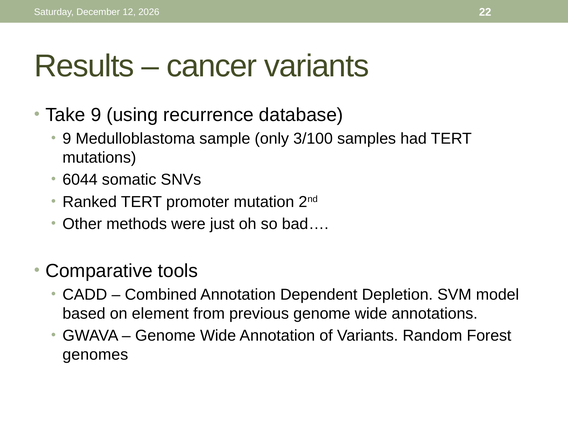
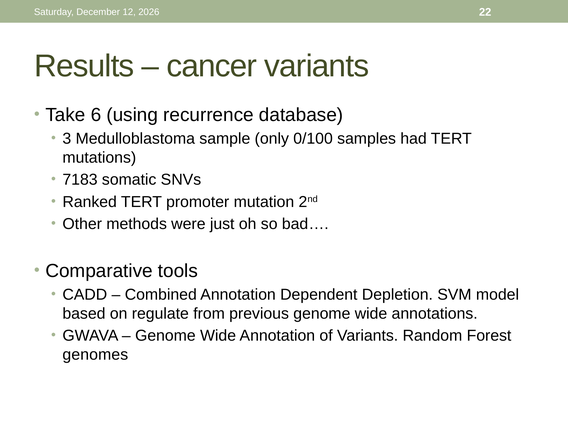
Take 9: 9 -> 6 (96, 115)
9: 9 -> 3 (67, 139)
3/100: 3/100 -> 0/100 (313, 139)
6044: 6044 -> 7183 (80, 180)
element: element -> regulate (160, 314)
